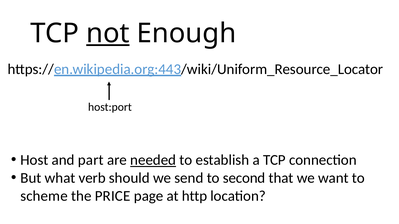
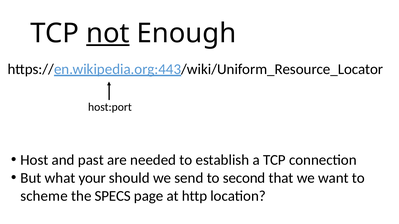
part: part -> past (91, 160)
needed underline: present -> none (153, 160)
verb: verb -> your (92, 178)
PRICE: PRICE -> SPECS (113, 196)
